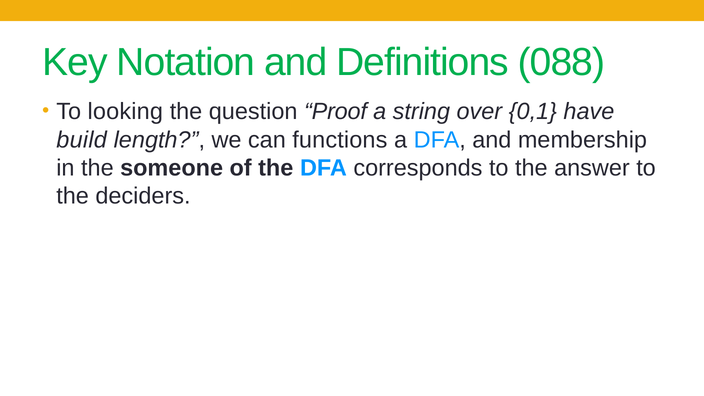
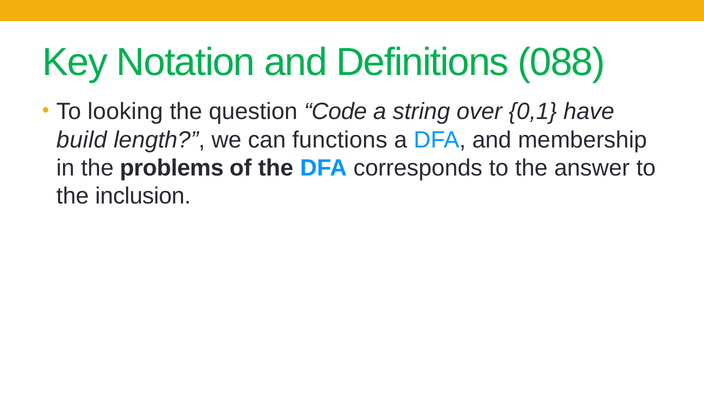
Proof: Proof -> Code (336, 112)
someone: someone -> problems (172, 168)
deciders: deciders -> inclusion (143, 196)
